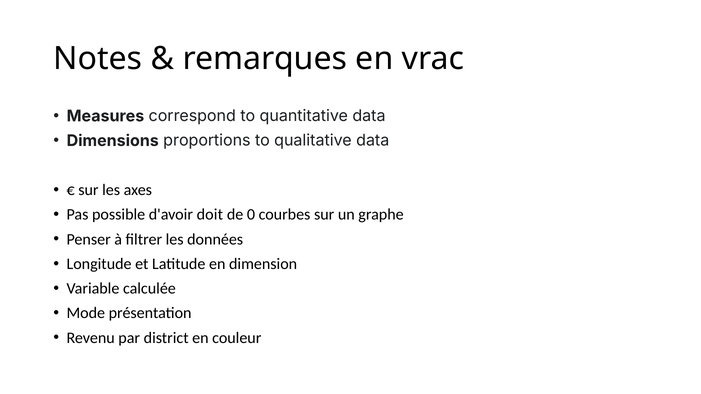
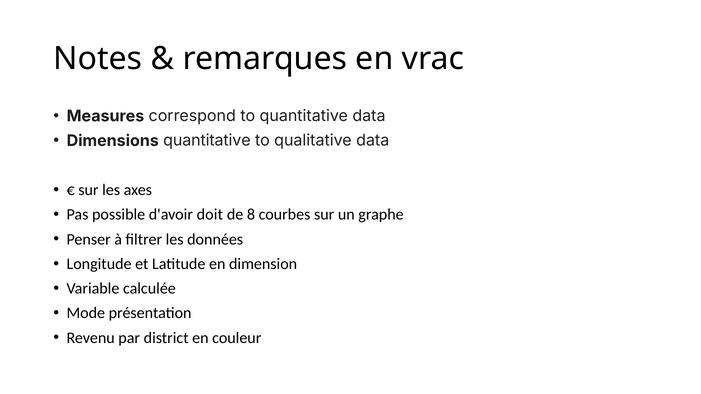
Dimensions proportions: proportions -> quantitative (207, 141)
0: 0 -> 8 (251, 215)
